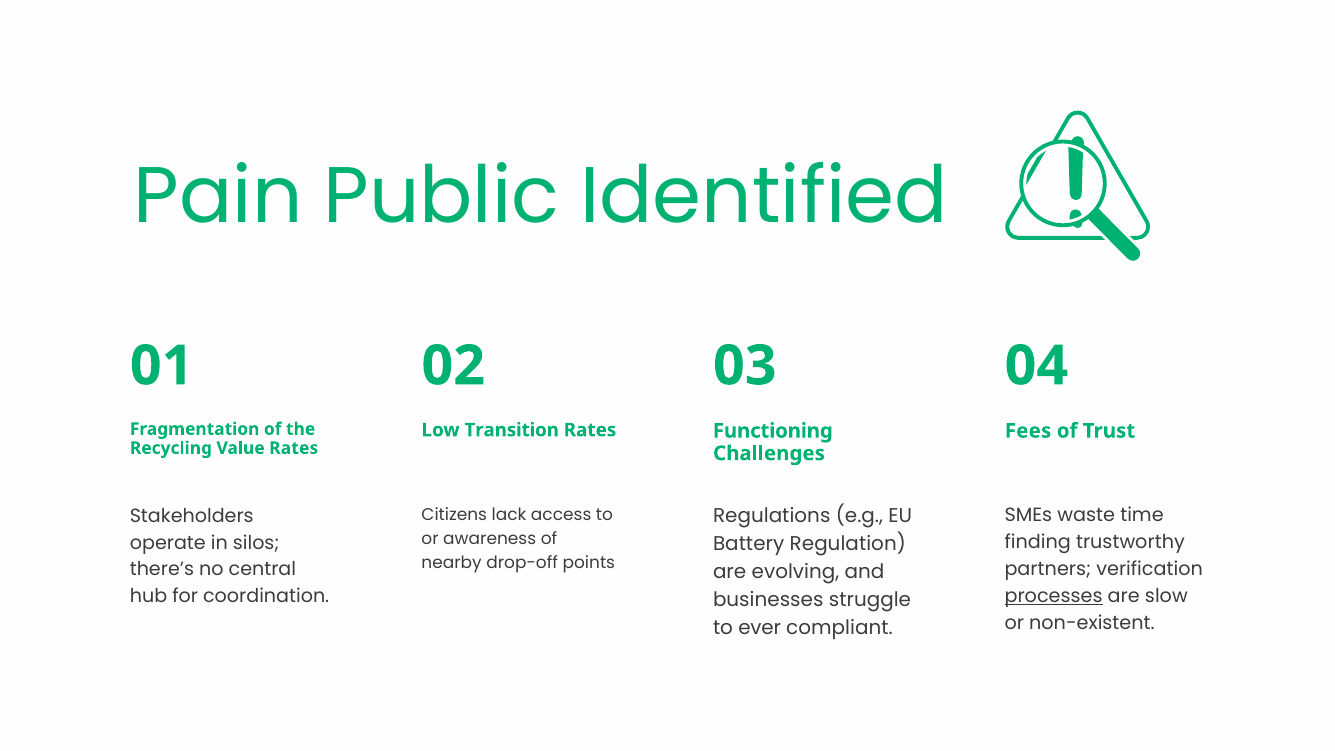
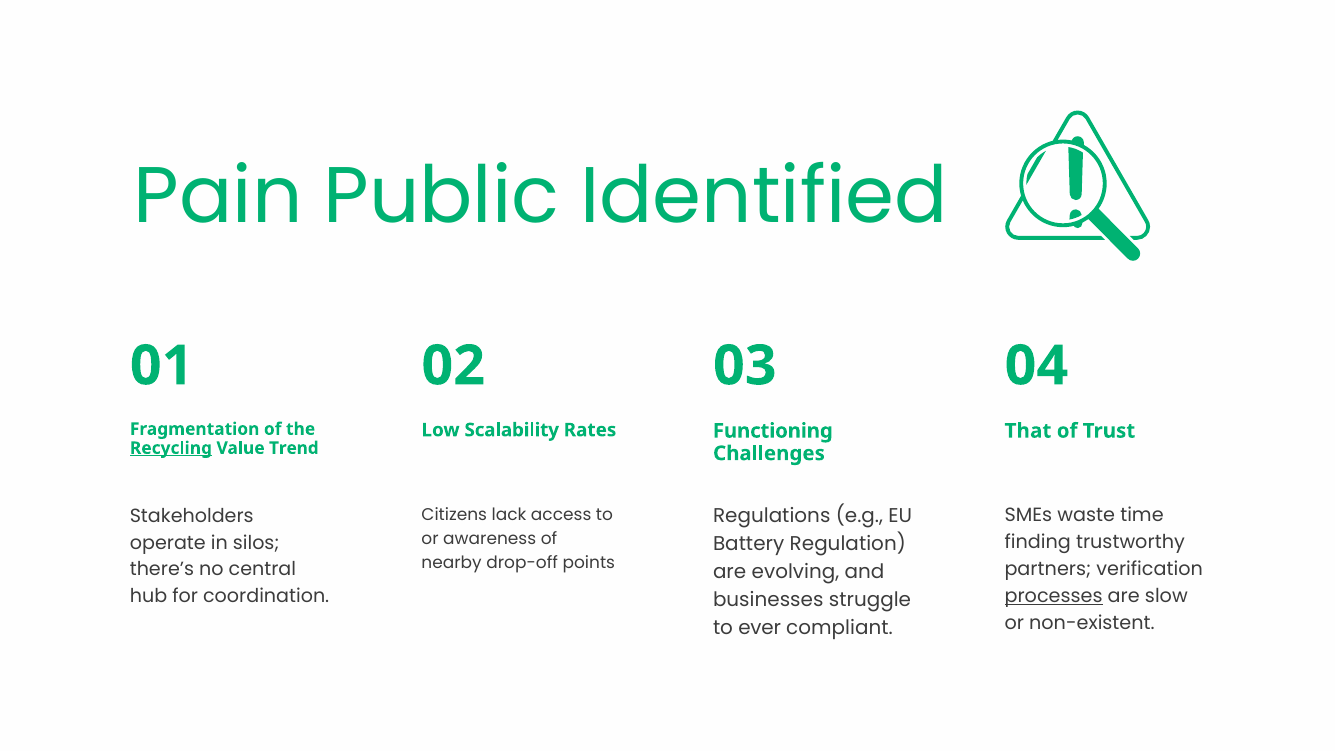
Transition: Transition -> Scalability (512, 430)
Fees: Fees -> That (1028, 431)
Recycling underline: none -> present (171, 448)
Value Rates: Rates -> Trend (294, 448)
